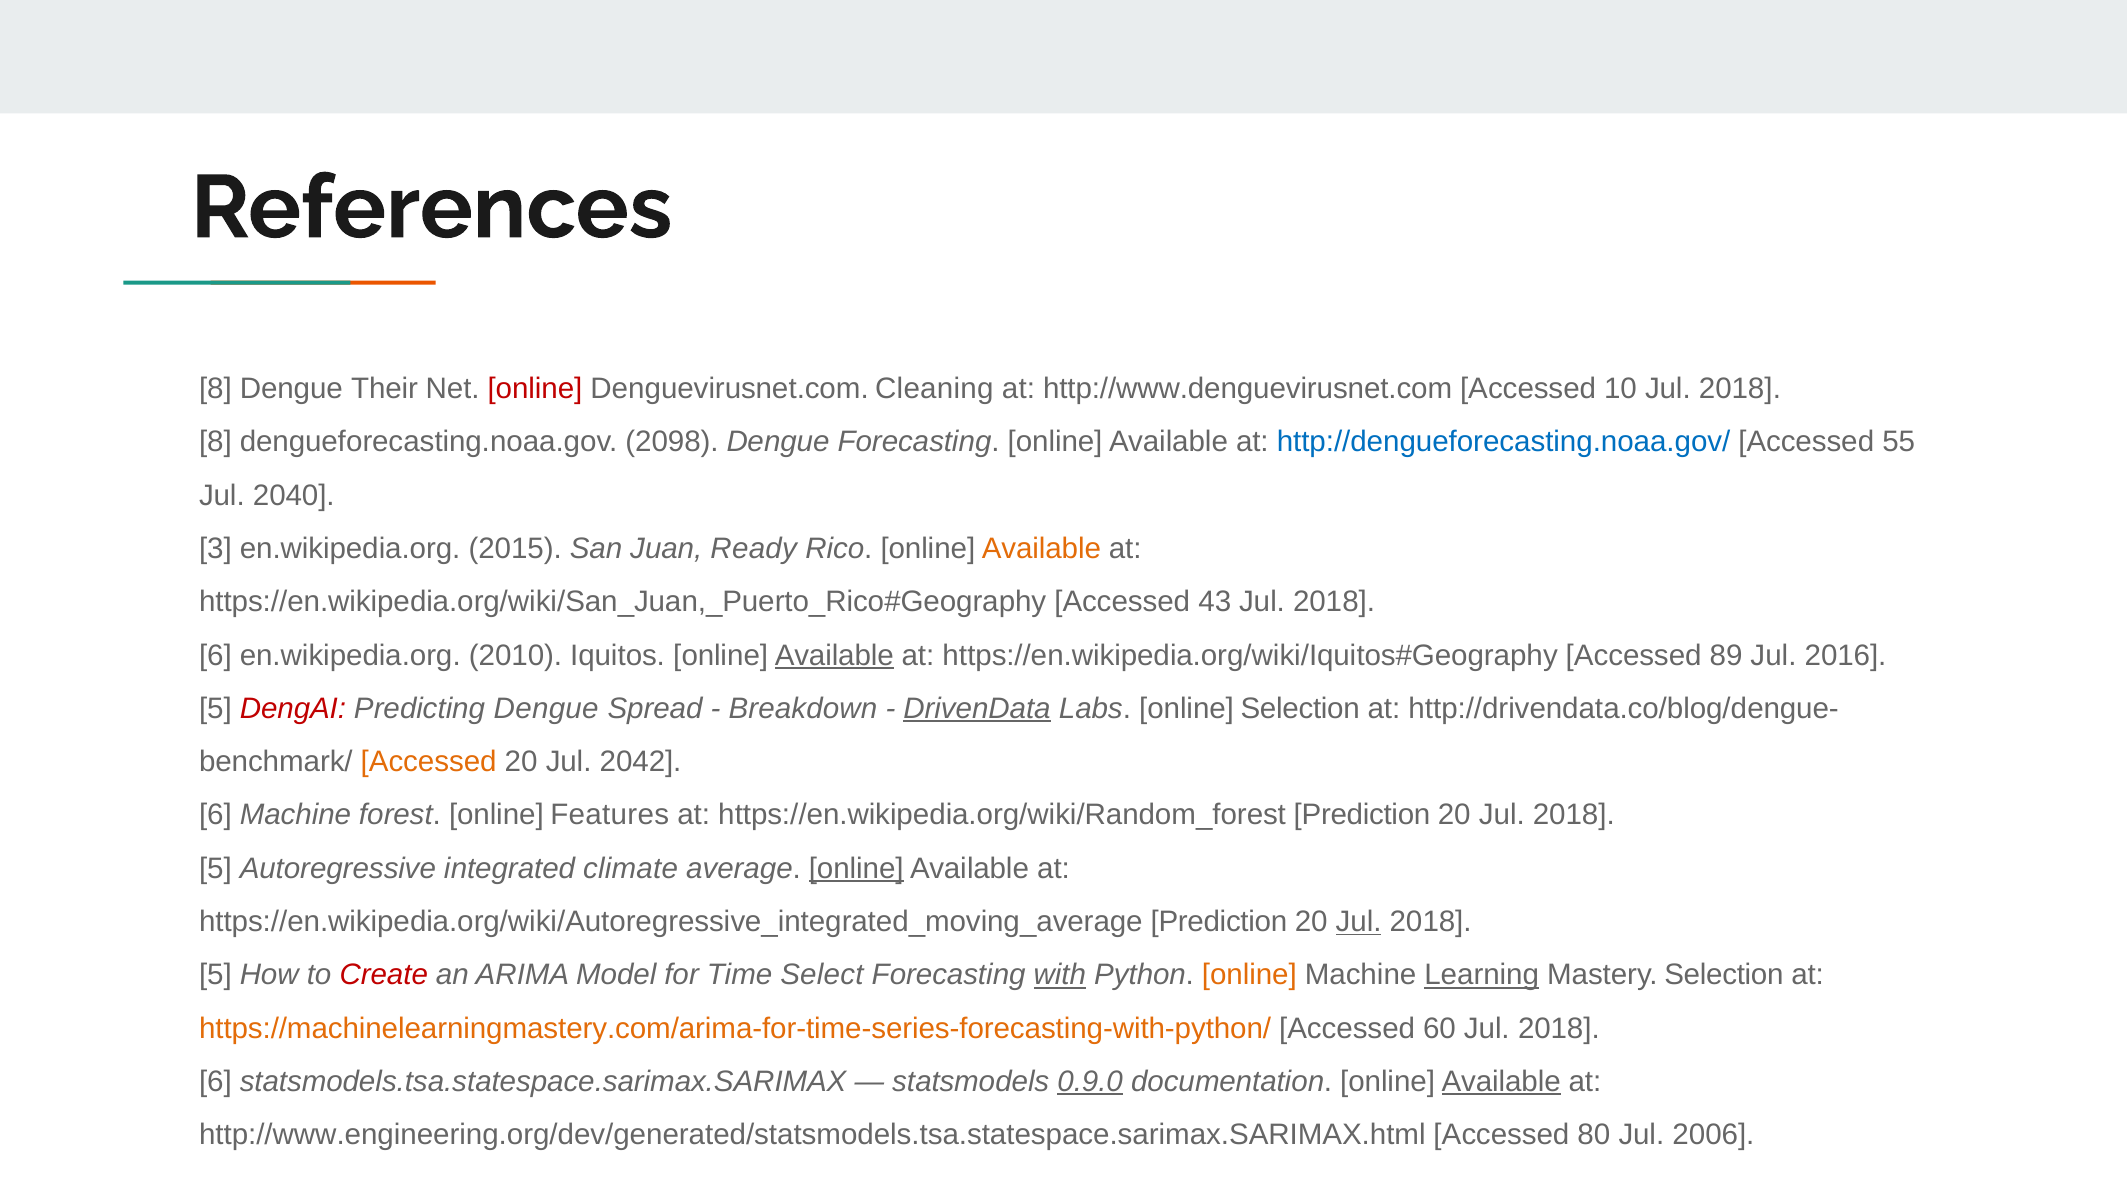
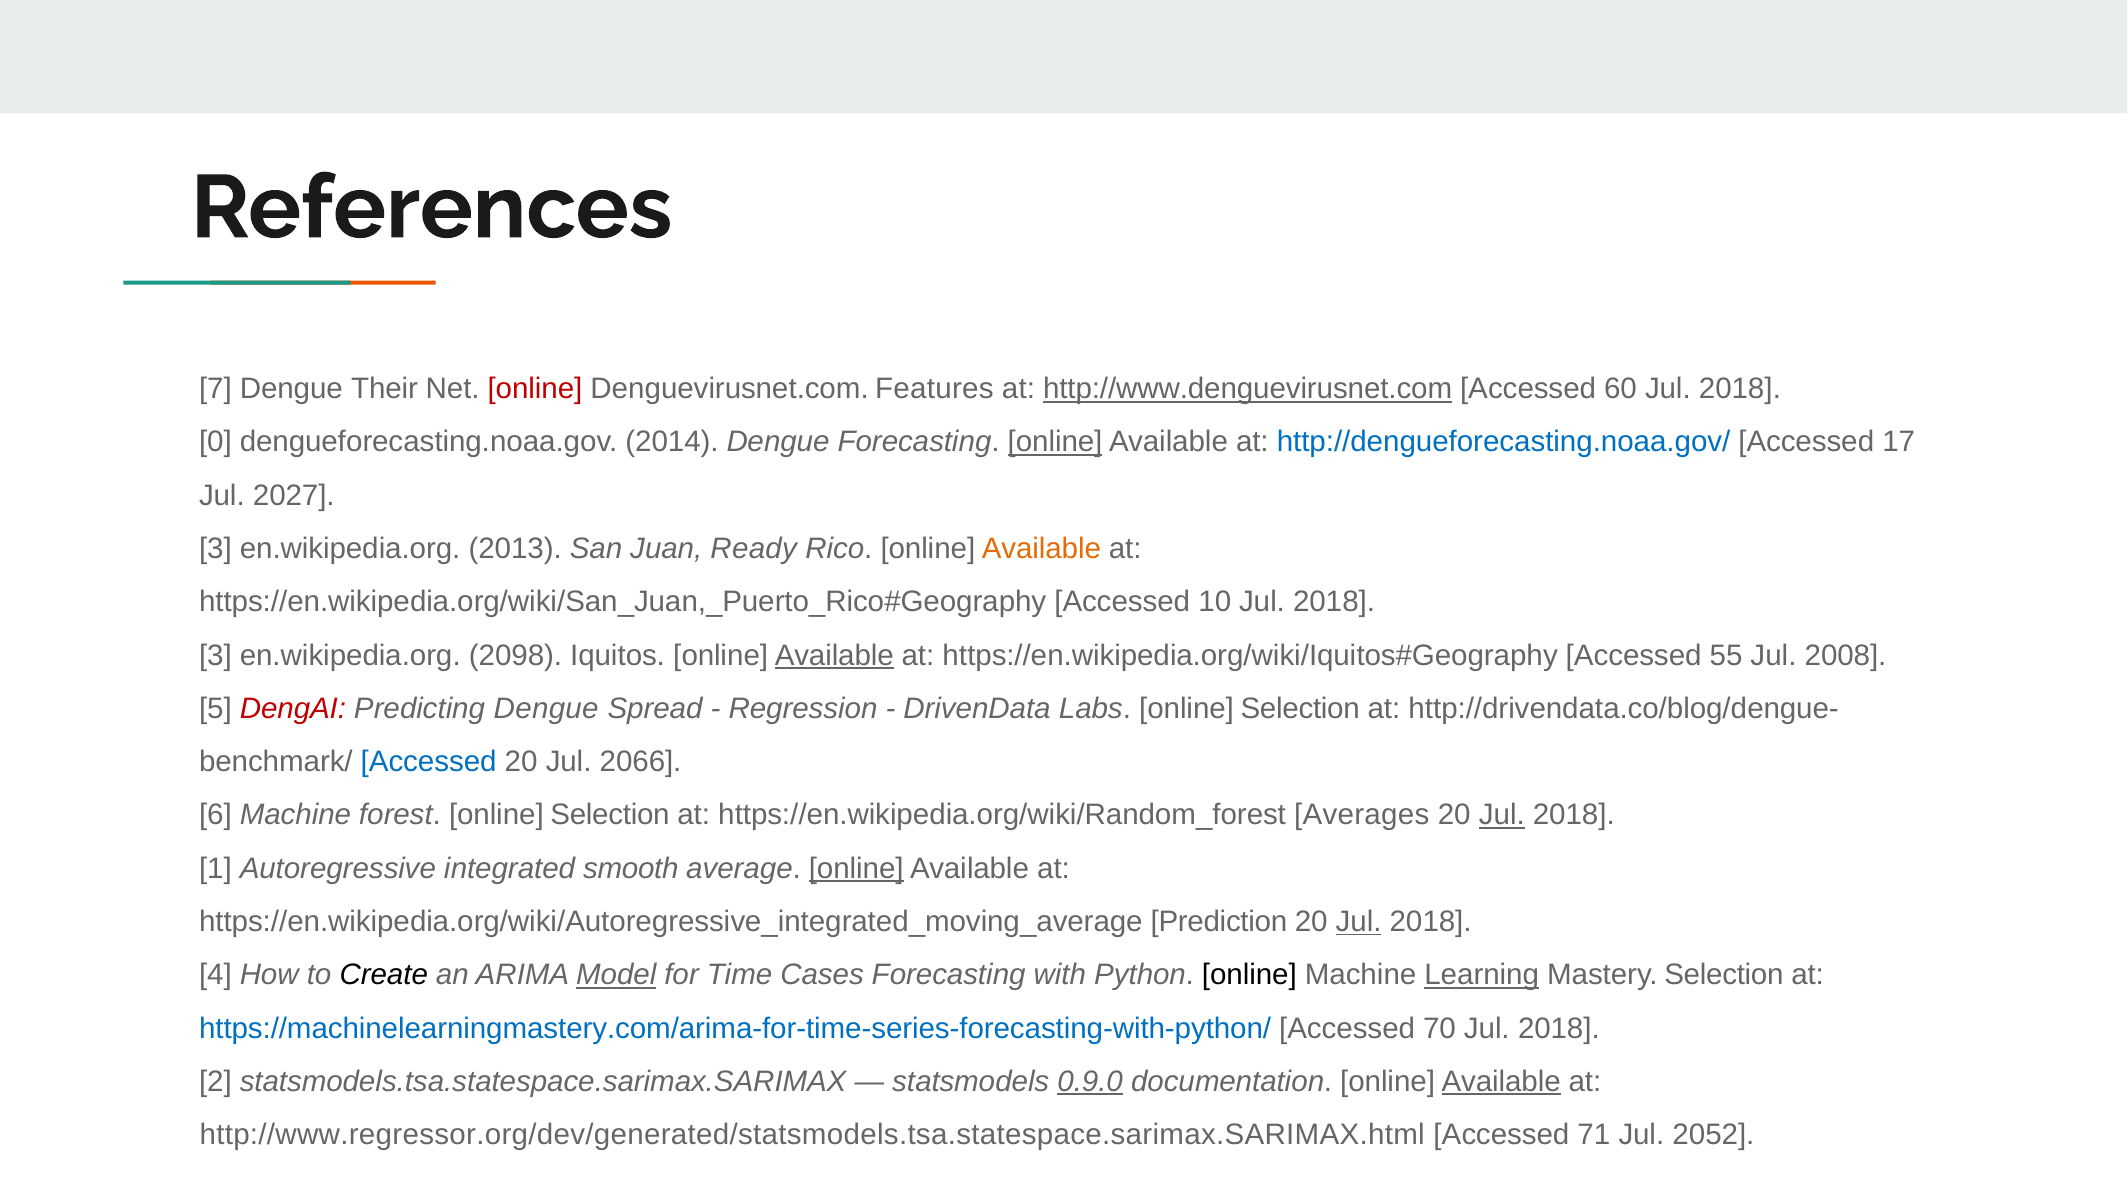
8: 8 -> 7 (215, 389)
Cleaning: Cleaning -> Features (934, 389)
http://www.denguevirusnet.com underline: none -> present (1248, 389)
10: 10 -> 60 (1620, 389)
8: 8 -> 0 (215, 442)
2098: 2098 -> 2014 (672, 442)
online underline: none -> present (1055, 442)
55: 55 -> 17 (1899, 442)
2040: 2040 -> 2027 (294, 495)
2015: 2015 -> 2013 (515, 549)
43: 43 -> 10 (1215, 602)
6: 6 -> 3 (215, 655)
2010: 2010 -> 2098 (515, 655)
89: 89 -> 55 (1726, 655)
2016: 2016 -> 2008 (1846, 655)
Breakdown: Breakdown -> Regression (803, 708)
DrivenData underline: present -> none (977, 708)
Accessed colour: orange -> blue (429, 762)
2042: 2042 -> 2066 (641, 762)
forest online Features: Features -> Selection (610, 815)
https://en.wikipedia.org/wiki/Random_forest Prediction: Prediction -> Averages (1362, 815)
Jul underline: none -> present (1502, 815)
5: 5 -> 1 (215, 868)
climate: climate -> smooth (631, 868)
5: 5 -> 4 (215, 975)
Create colour: red -> black (384, 975)
Model underline: none -> present (616, 975)
Select: Select -> Cases (822, 975)
with underline: present -> none (1060, 975)
online colour: orange -> black (1249, 975)
https://machinelearningmastery.com/arima-for-time-series-forecasting-with-python/ colour: orange -> blue (735, 1028)
60: 60 -> 70 (1439, 1028)
6: 6 -> 2 (215, 1081)
http://www.engineering.org/dev/generated/statsmodels.tsa.statespace.sarimax.SARIMAX.html: http://www.engineering.org/dev/generated/statsmodels.tsa.statespace.sarimax.SARIMAX.html -> http://www.regressor.org/dev/generated/statsmodels.tsa.statespace.sarimax.SARIMAX.html (812, 1134)
80: 80 -> 71 (1594, 1134)
2006: 2006 -> 2052 (1713, 1134)
